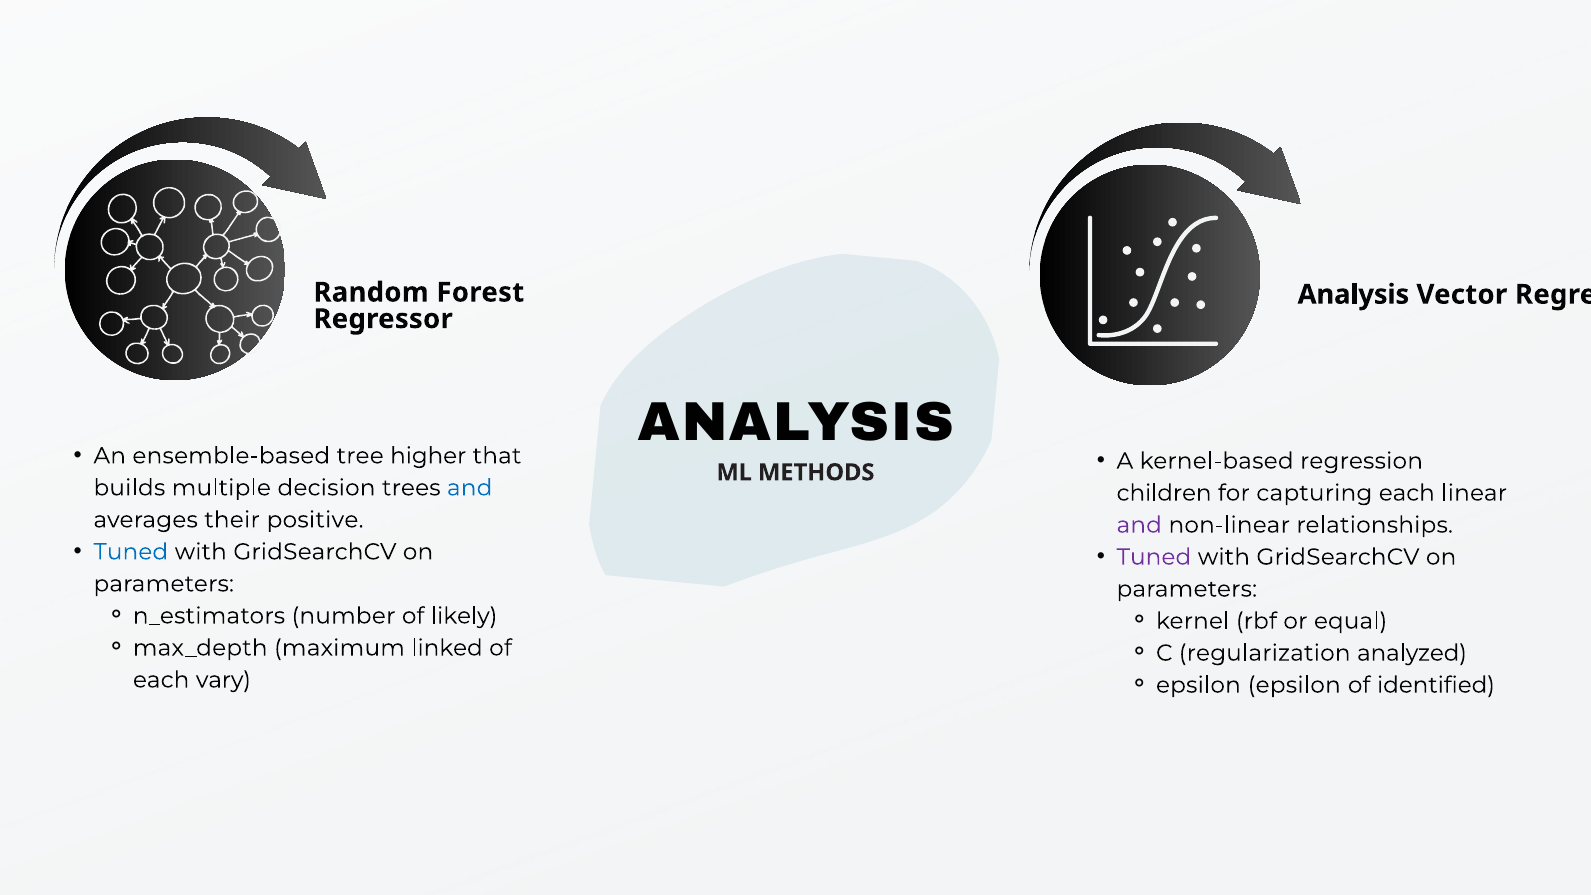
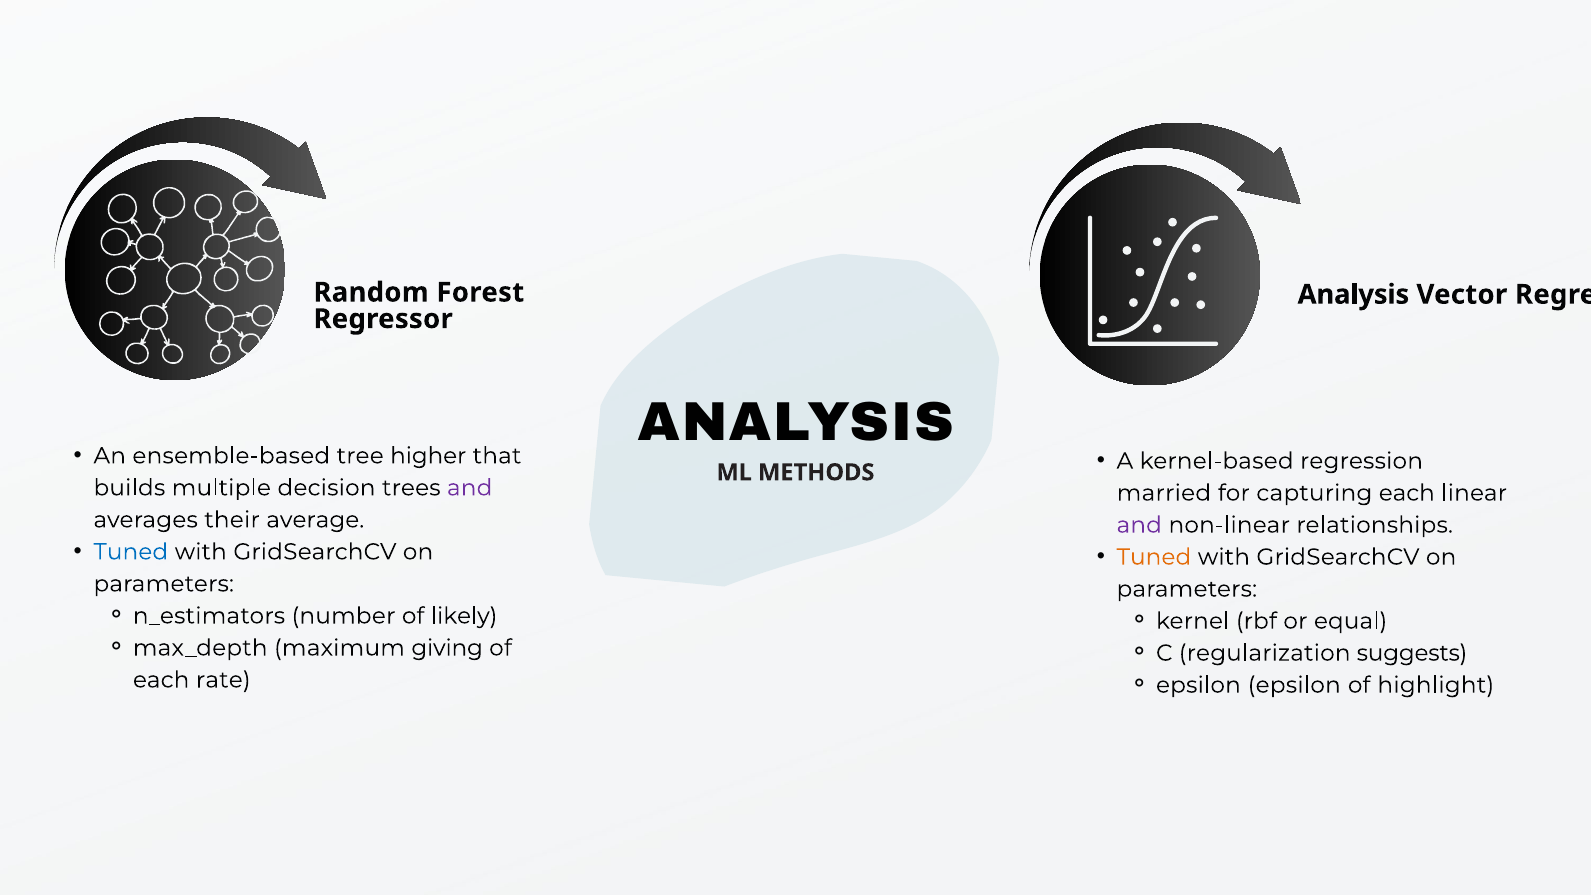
and colour: blue -> purple (470, 488)
children: children -> married (1164, 493)
positive: positive -> average (315, 520)
Tuned colour: purple -> orange (1154, 557)
linked: linked -> giving (447, 648)
analyzed: analyzed -> suggests (1412, 653)
identified: identified -> highlight (1436, 685)
vary: vary -> rate (223, 680)
